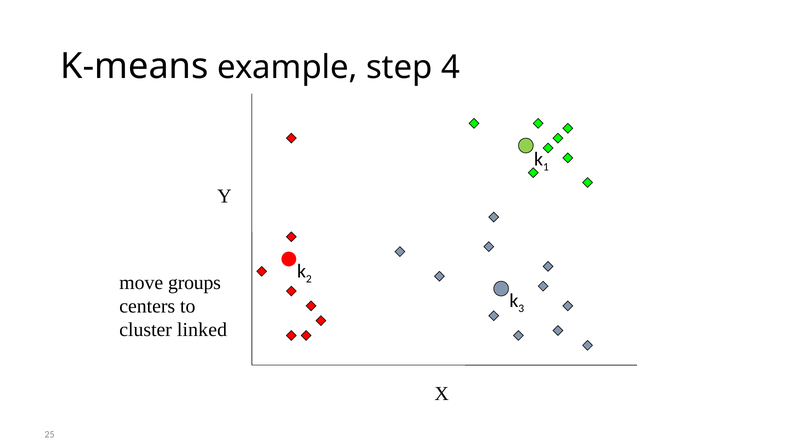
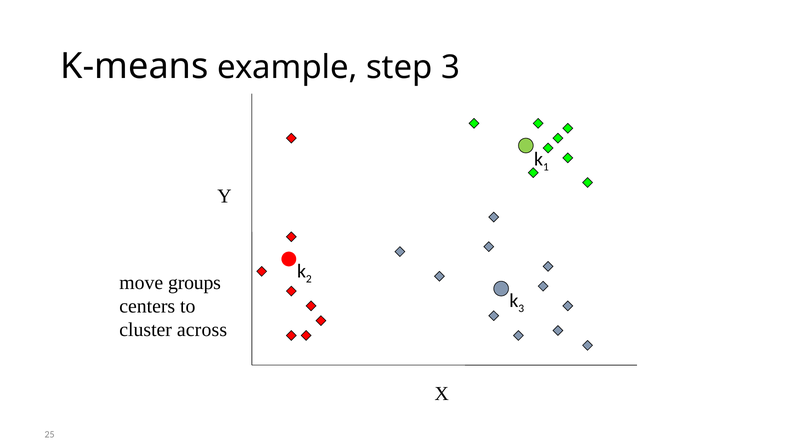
step 4: 4 -> 3 (451, 67)
linked: linked -> across (202, 330)
